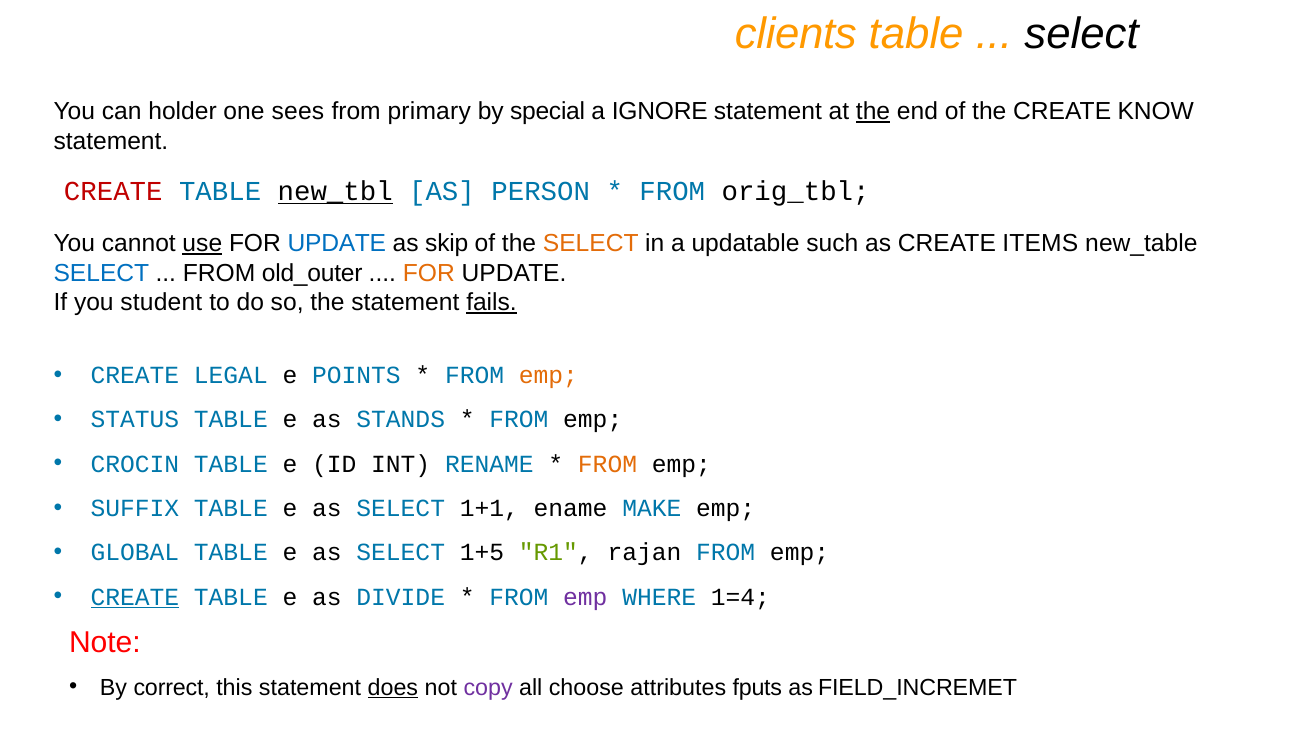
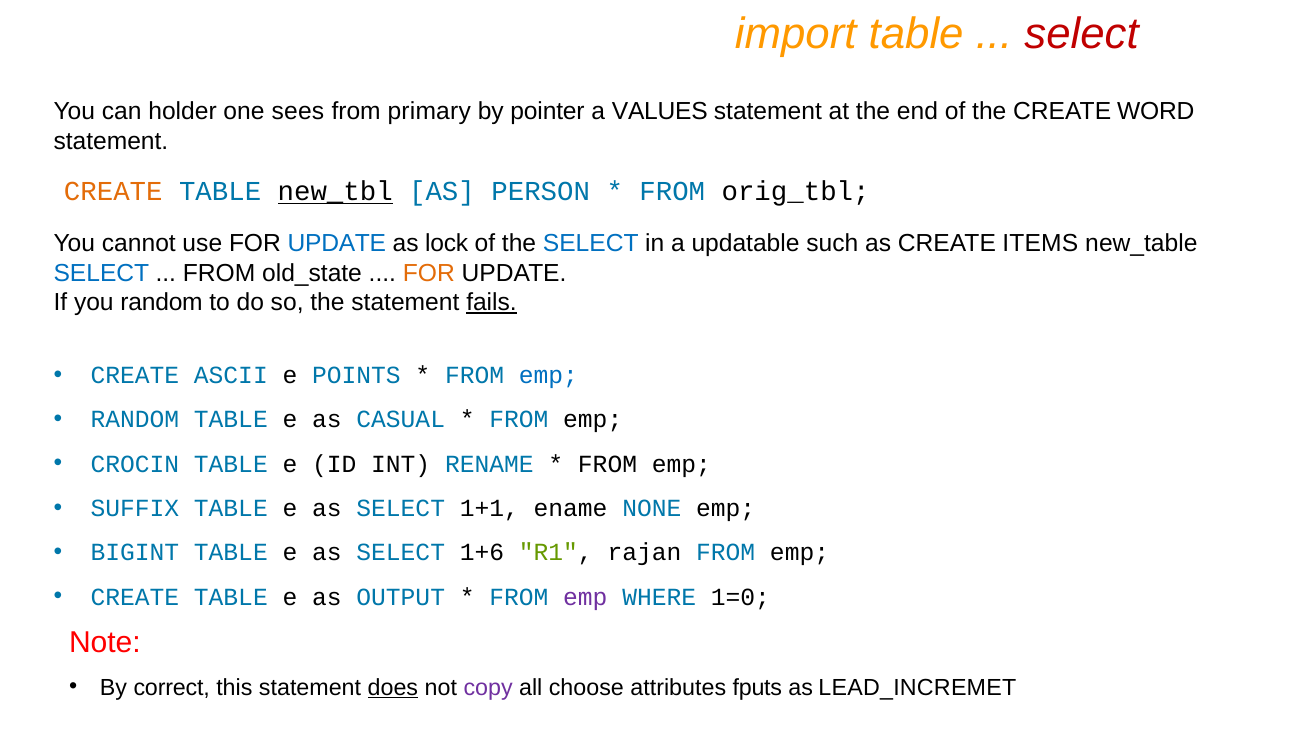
clients: clients -> import (796, 34)
select colour: black -> red (1082, 34)
special: special -> pointer (548, 112)
IGNORE: IGNORE -> VALUES (660, 112)
the underline: present -> none (873, 112)
KNOW: KNOW -> WORD (1156, 112)
CREATE colour: red -> orange (113, 192)
use underline: present -> none (202, 243)
skip: skip -> lock (447, 243)
SELECT colour: orange -> blue (591, 243)
old_outer: old_outer -> old_state (312, 273)
you student: student -> random (162, 302)
LEGAL: LEGAL -> ASCII (231, 375)
emp colour: orange -> blue (548, 375)
STATUS: STATUS -> RANDOM (135, 419)
STANDS: STANDS -> CASUAL (401, 419)
FROM colour: orange -> black (608, 464)
MAKE: MAKE -> NONE (652, 508)
GLOBAL: GLOBAL -> BIGINT (135, 552)
1+5: 1+5 -> 1+6 (482, 552)
CREATE underline: present -> none (135, 597)
DIVIDE: DIVIDE -> OUTPUT (401, 597)
1=4: 1=4 -> 1=0 (740, 597)
FIELD_INCREMET: FIELD_INCREMET -> LEAD_INCREMET (917, 687)
